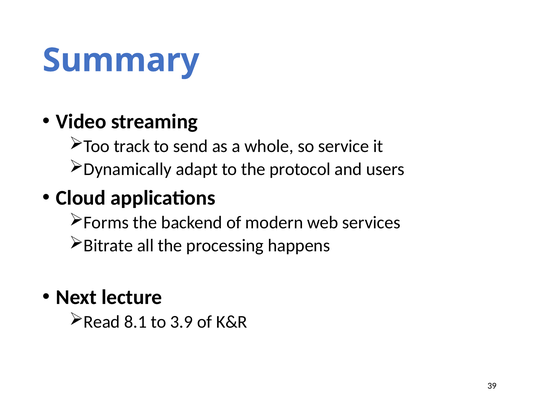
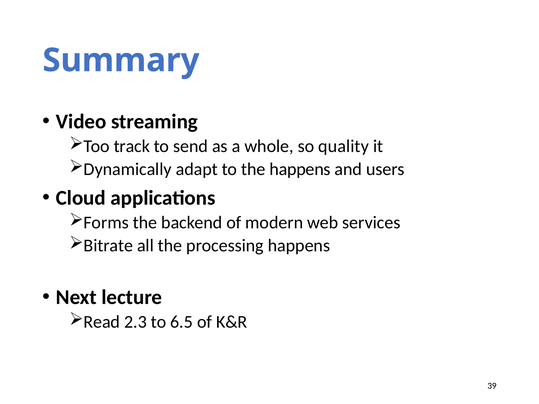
service: service -> quality (344, 146)
the protocol: protocol -> happens (300, 169)
8.1: 8.1 -> 2.3 (135, 322)
3.9: 3.9 -> 6.5 (182, 322)
